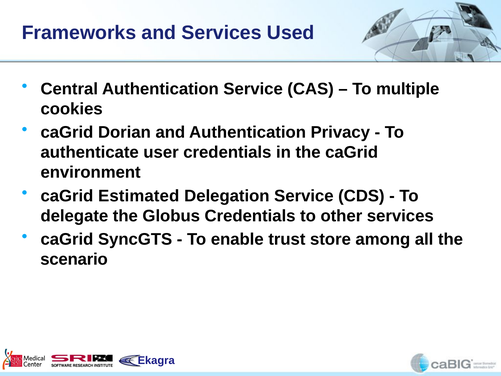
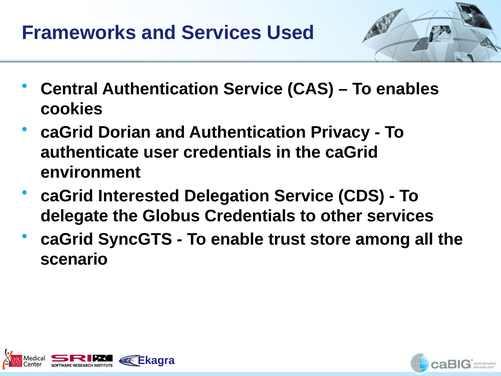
multiple: multiple -> enables (408, 89)
Estimated: Estimated -> Interested (139, 196)
